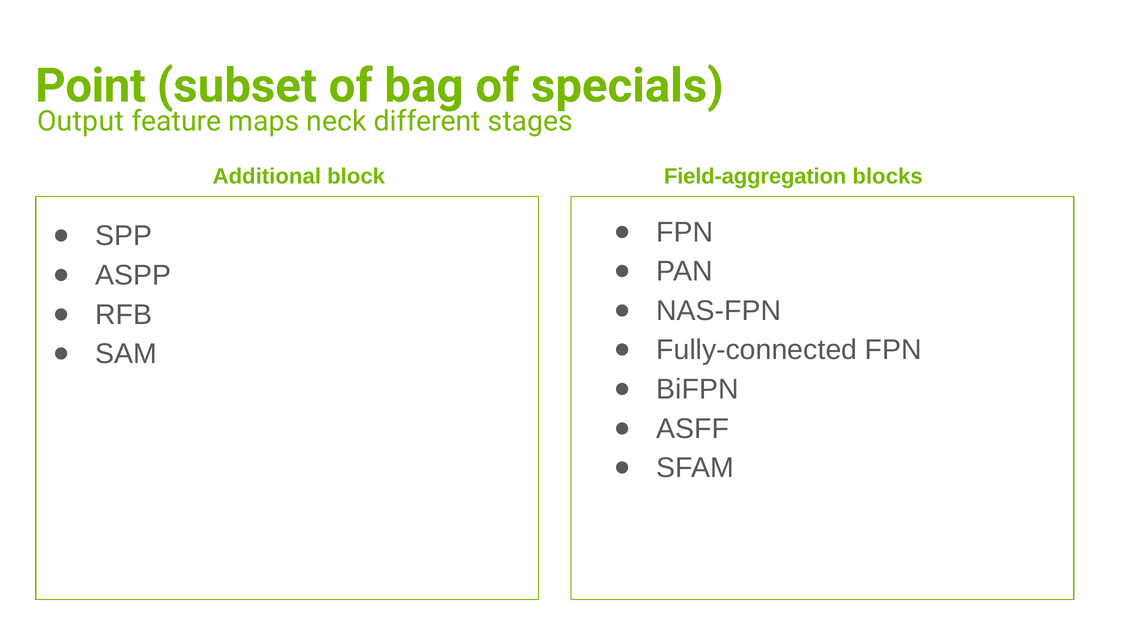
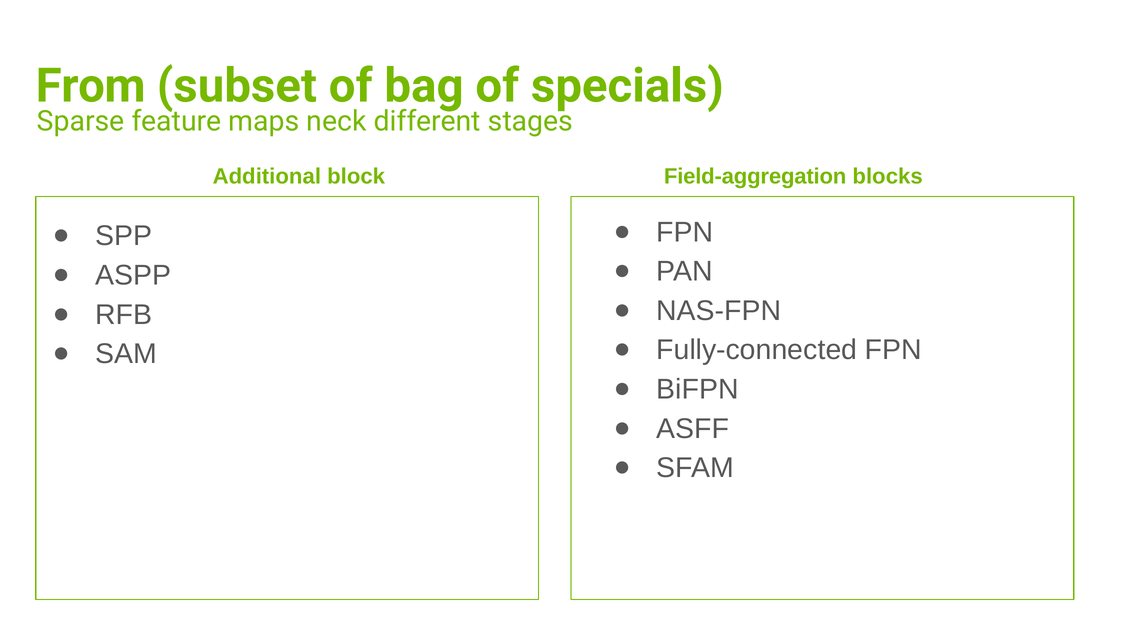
Point: Point -> From (91, 86)
Output: Output -> Sparse (81, 121)
